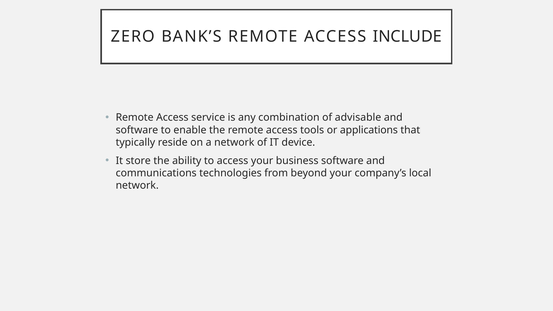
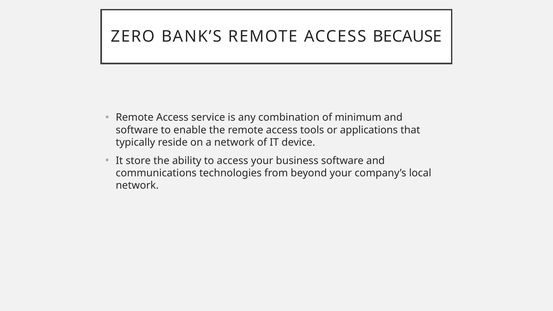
INCLUDE: INCLUDE -> BECAUSE (407, 36)
advisable: advisable -> minimum (358, 118)
